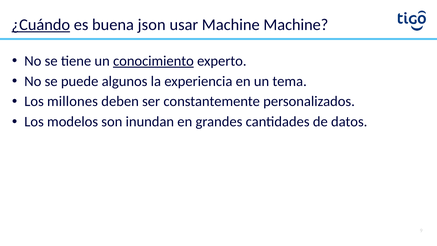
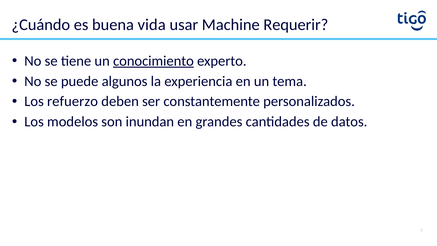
¿Cuándo underline: present -> none (41, 25)
json: json -> vida (152, 25)
Machine Machine: Machine -> Requerir (296, 25)
millones: millones -> refuerzo (73, 101)
